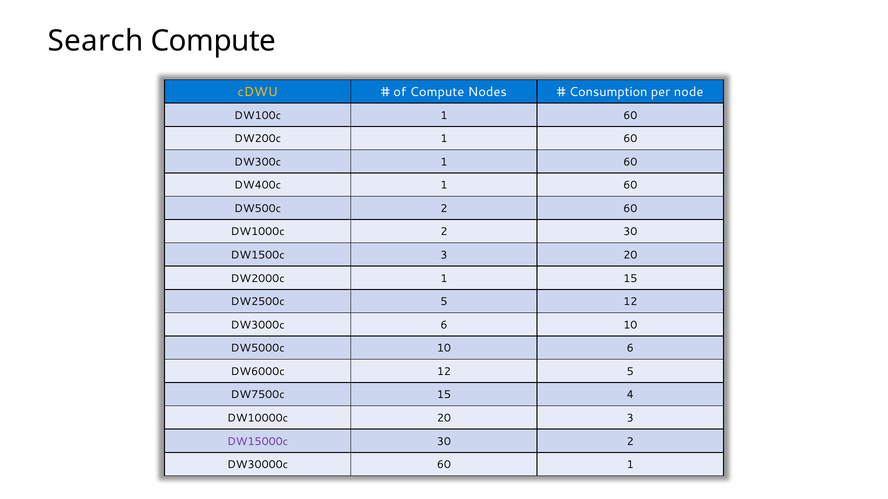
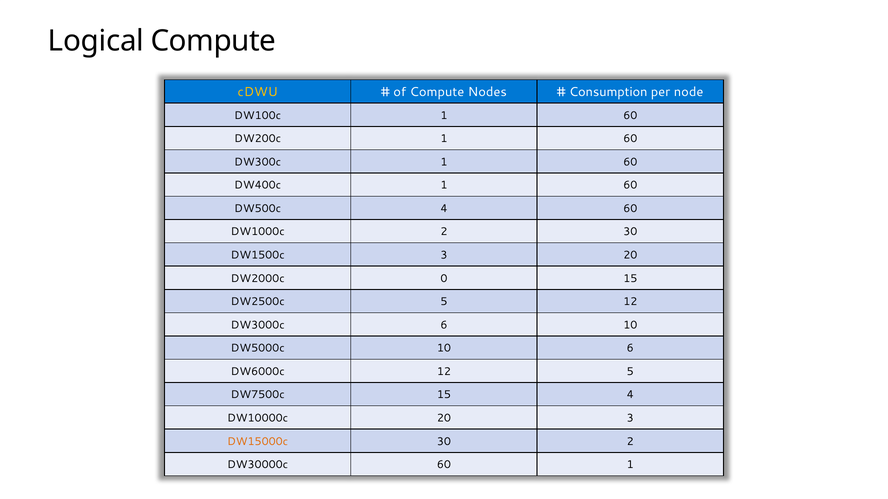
Search: Search -> Logical (96, 41)
DW500c 2: 2 -> 4 (444, 209)
DW2000c 1: 1 -> 0 (444, 279)
DW15000c colour: purple -> orange (258, 442)
